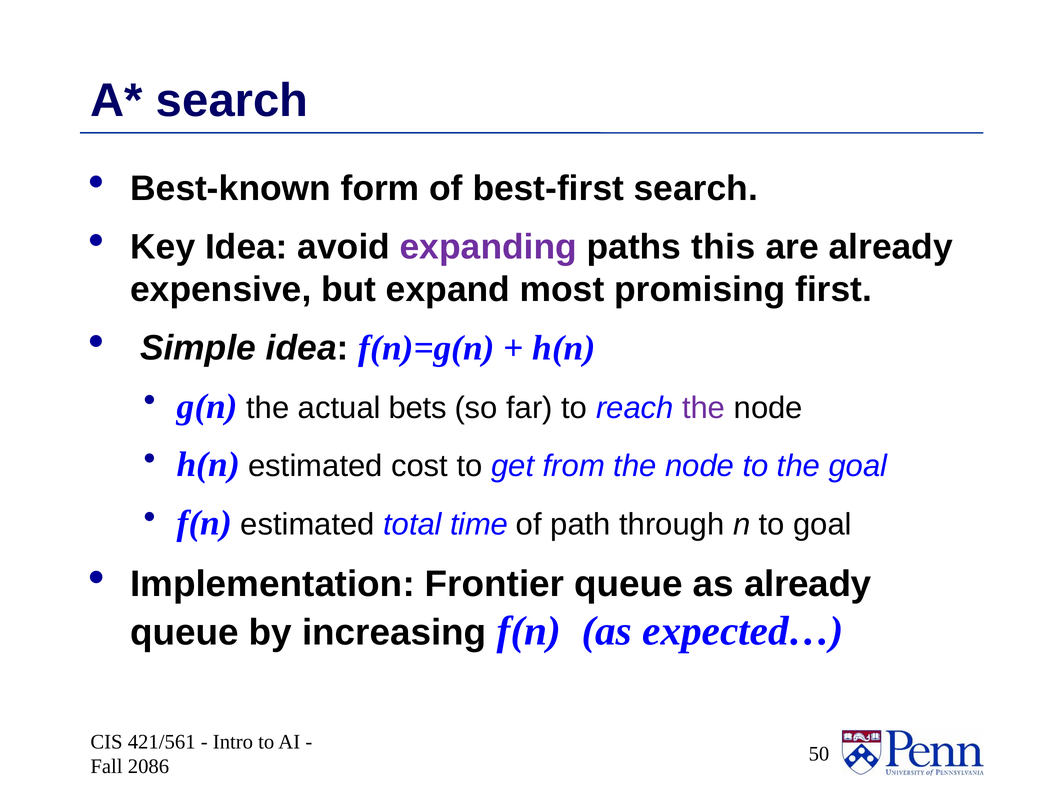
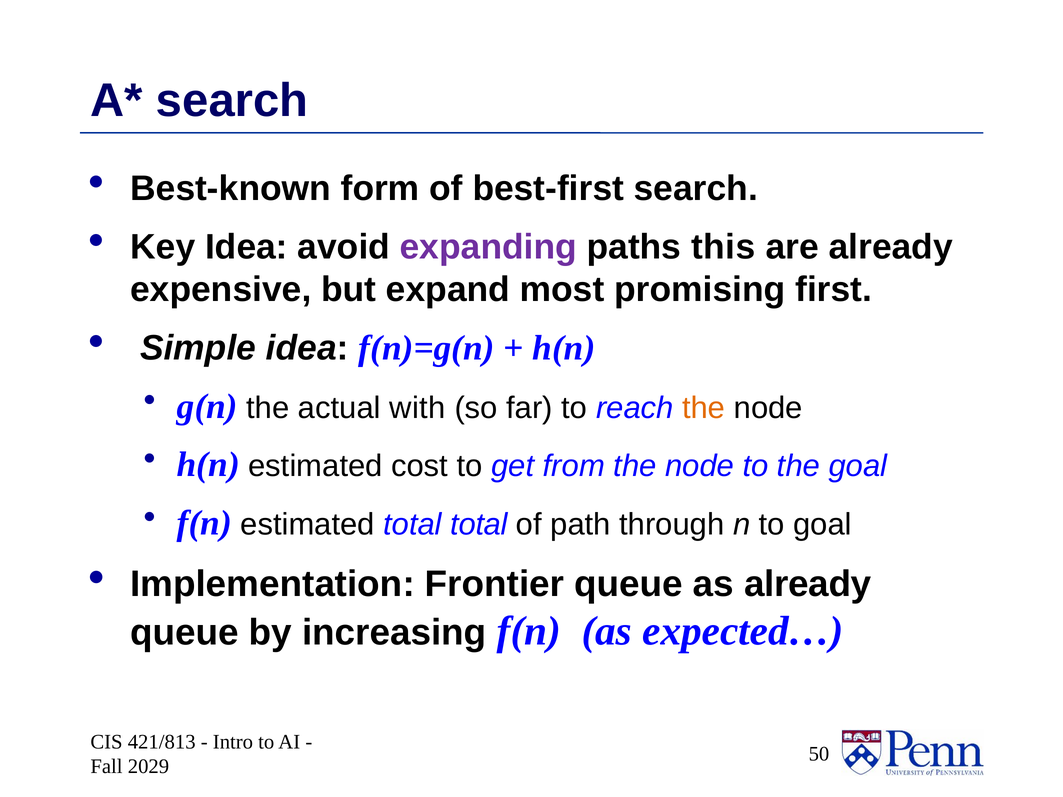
bets: bets -> with (417, 408)
the colour: purple -> orange (704, 408)
total time: time -> total (479, 525)
421/561: 421/561 -> 421/813 (162, 742)
2086: 2086 -> 2029 (148, 767)
